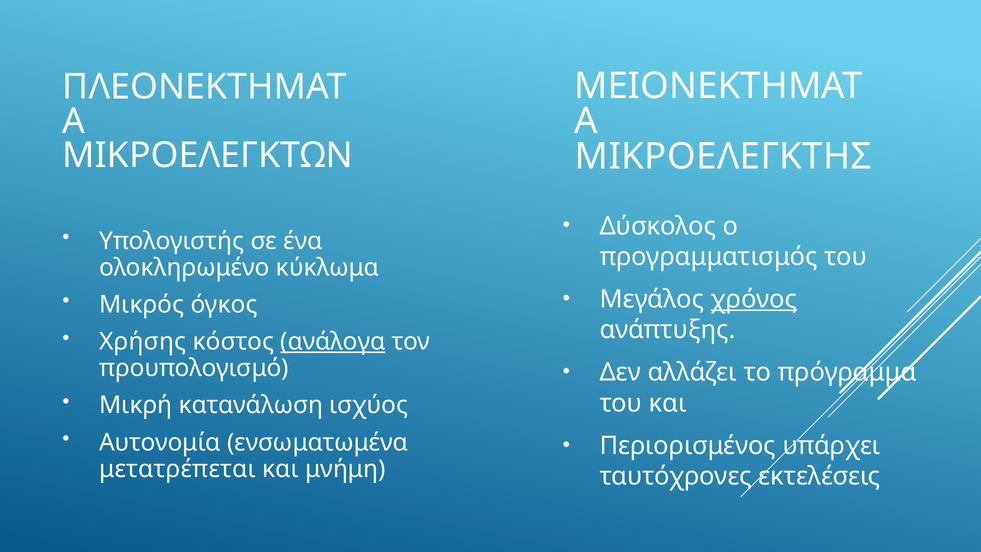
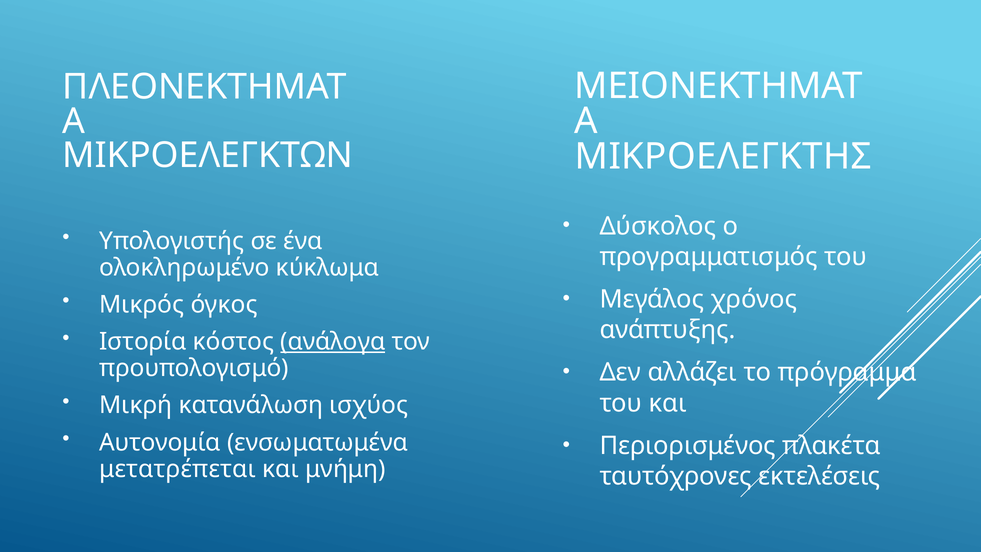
χρόνος underline: present -> none (754, 299)
Χρήσης: Χρήσης -> Ιστορία (143, 342)
υπάρχει: υπάρχει -> πλακέτα (832, 446)
